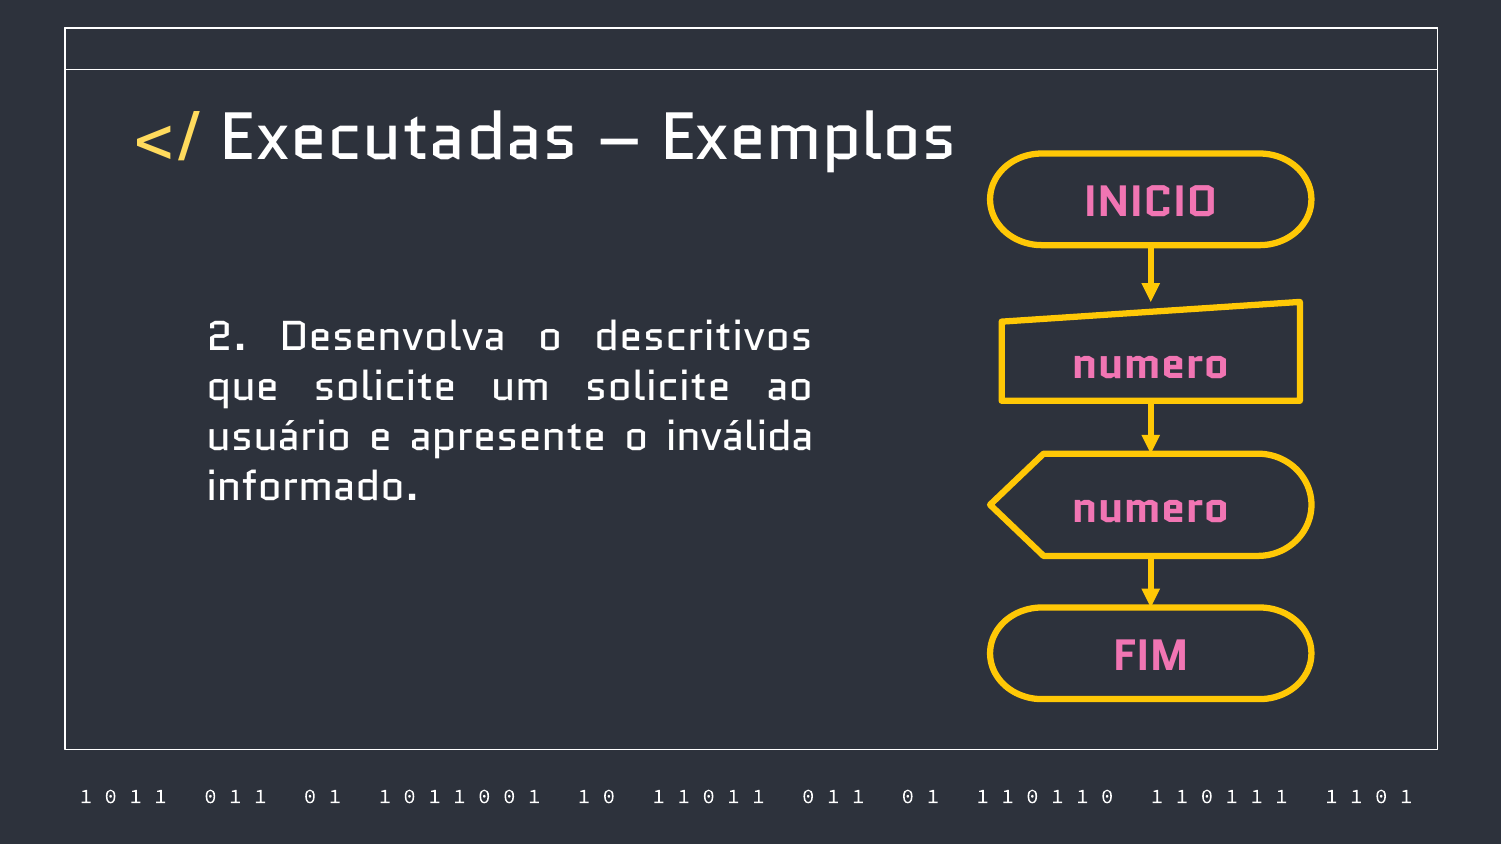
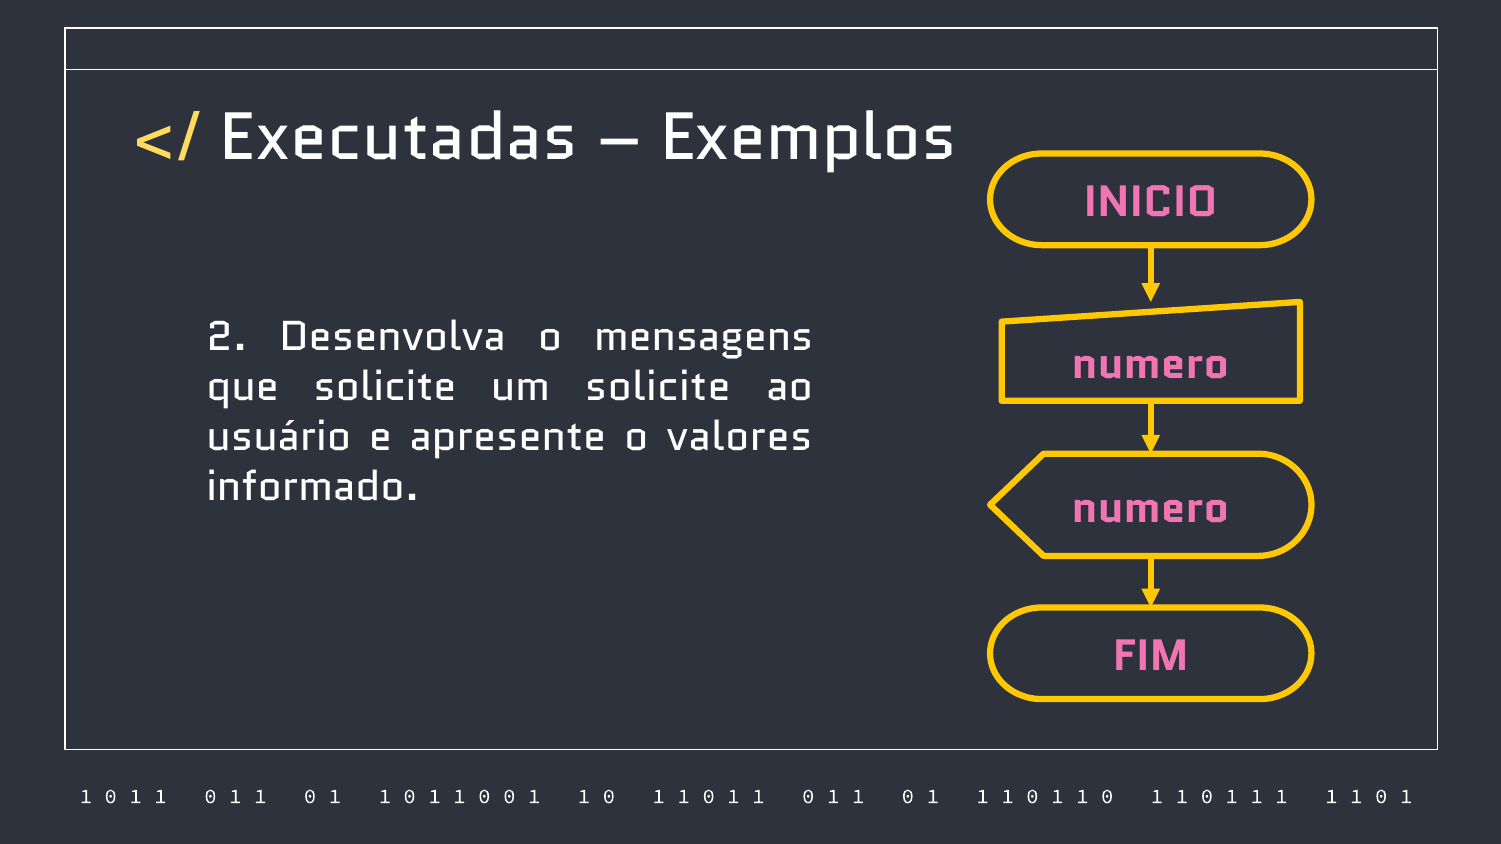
descritivos: descritivos -> mensagens (704, 337)
inválida: inválida -> valores (739, 437)
